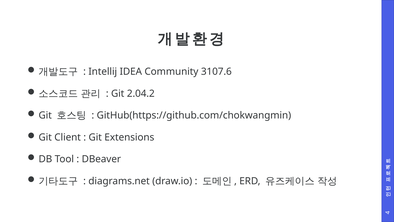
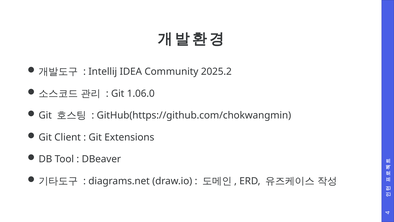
3107.6: 3107.6 -> 2025.2 (216, 72)
2.04.2: 2.04.2 -> 1.06.0 (141, 93)
